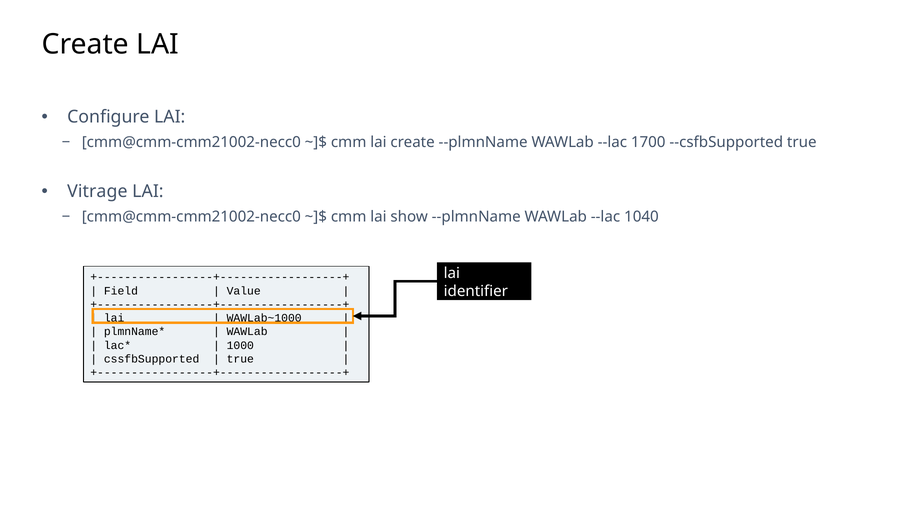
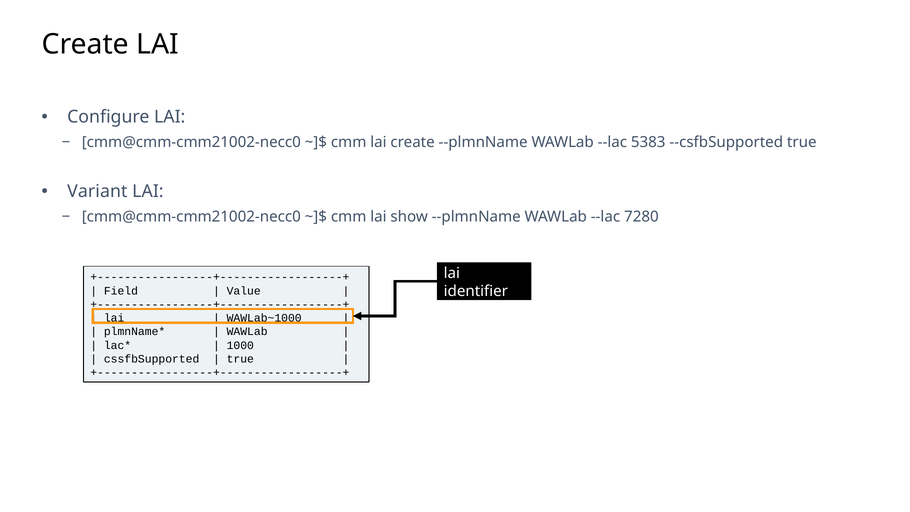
1700: 1700 -> 5383 (648, 142)
Vitrage: Vitrage -> Variant (97, 192)
1040: 1040 -> 7280 (641, 217)
